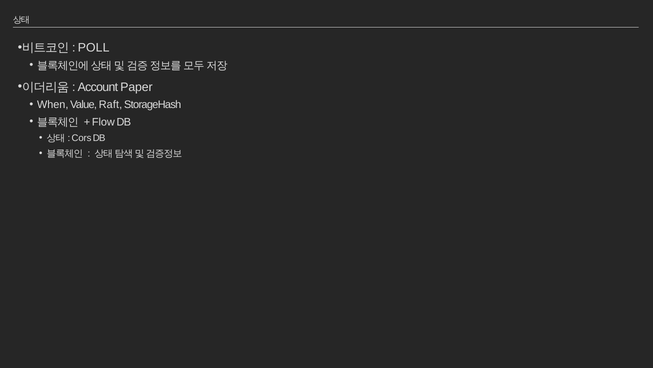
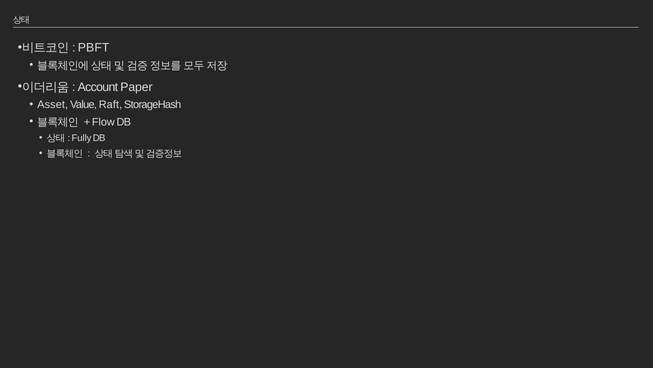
POLL: POLL -> PBFT (94, 48)
When: When -> Asset (53, 105)
Cors: Cors -> Fully (82, 138)
